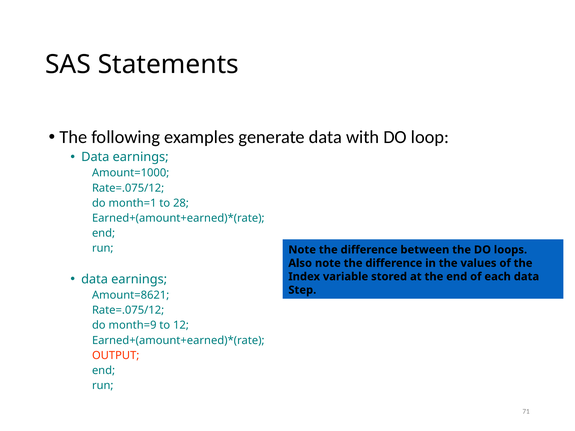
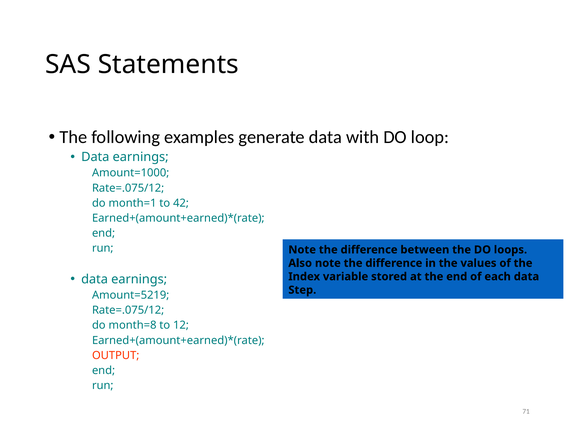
28: 28 -> 42 (181, 203)
Amount=8621: Amount=8621 -> Amount=5219 (131, 295)
month=9: month=9 -> month=8 (133, 325)
